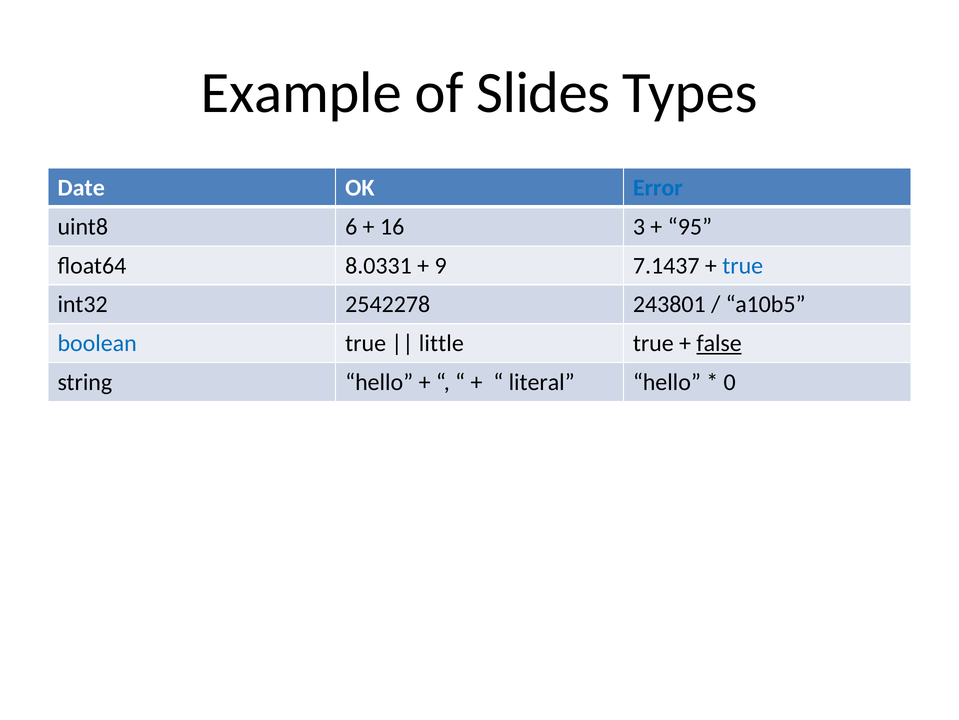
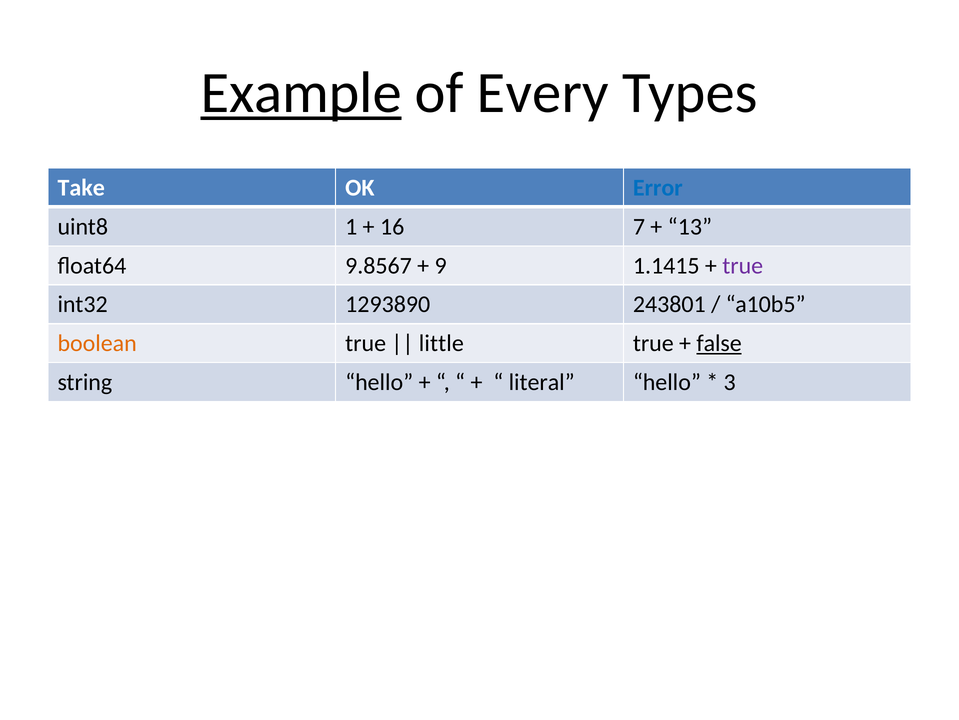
Example underline: none -> present (301, 93)
Slides: Slides -> Every (543, 93)
Date: Date -> Take (81, 188)
6: 6 -> 1 (351, 226)
3: 3 -> 7 (639, 226)
95: 95 -> 13 (690, 226)
8.0331: 8.0331 -> 9.8567 (379, 265)
7.1437: 7.1437 -> 1.1415 (666, 265)
true colour: blue -> purple (743, 265)
2542278: 2542278 -> 1293890 (388, 304)
boolean colour: blue -> orange (97, 343)
0: 0 -> 3 (730, 382)
